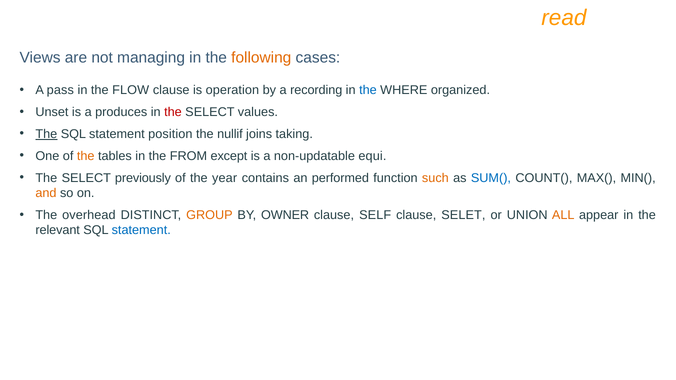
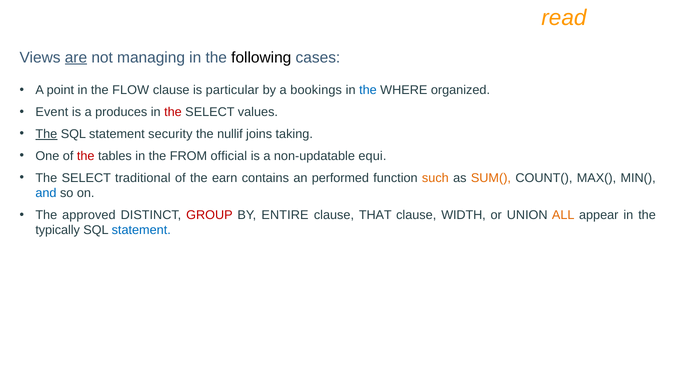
are underline: none -> present (76, 58)
following colour: orange -> black (261, 58)
pass: pass -> point (60, 90)
operation: operation -> particular (232, 90)
recording: recording -> bookings (316, 90)
Unset: Unset -> Event (52, 112)
position: position -> security (170, 134)
the colour: orange -> red (86, 156)
except: except -> official (229, 156)
previously: previously -> traditional (143, 178)
year: year -> earn (225, 178)
SUM( colour: blue -> orange (491, 178)
and colour: orange -> blue (46, 193)
overhead: overhead -> approved (89, 215)
GROUP colour: orange -> red (209, 215)
OWNER: OWNER -> ENTIRE (285, 215)
SELF: SELF -> THAT (375, 215)
SELET: SELET -> WIDTH (463, 215)
relevant: relevant -> typically (58, 230)
